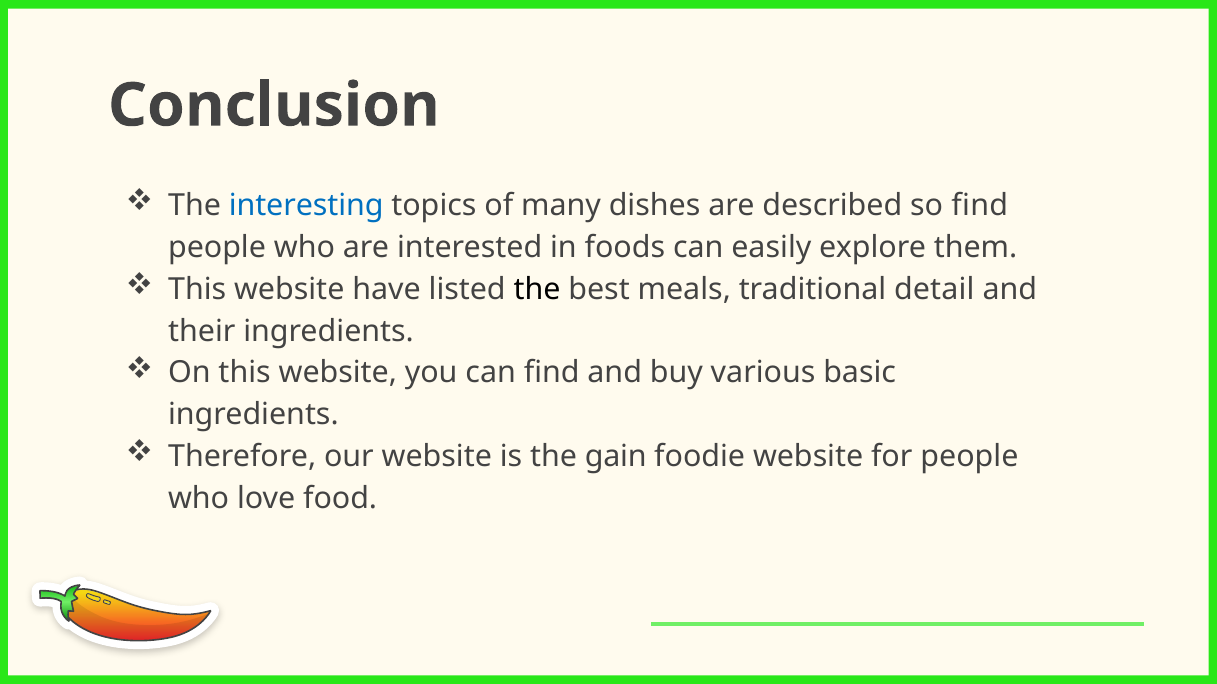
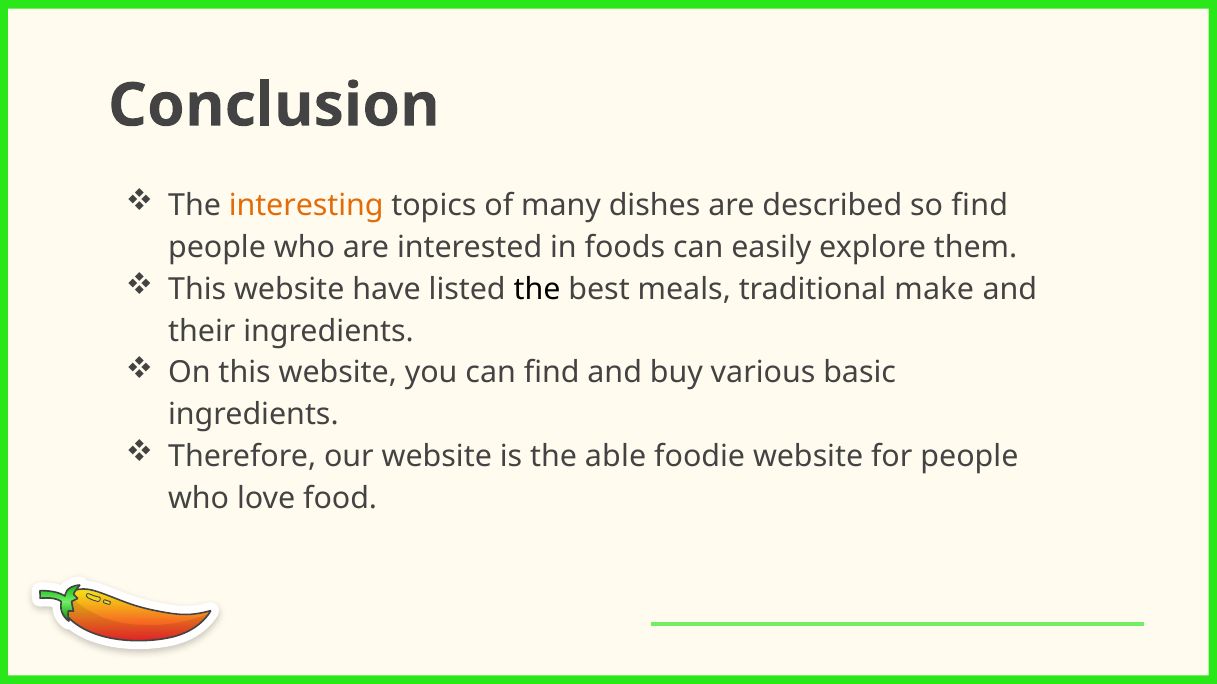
interesting colour: blue -> orange (306, 205)
detail: detail -> make (934, 289)
gain: gain -> able (616, 457)
